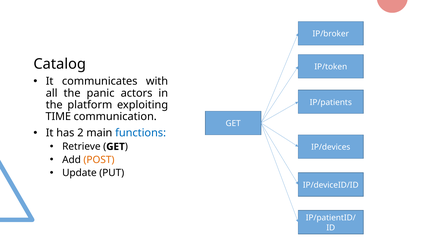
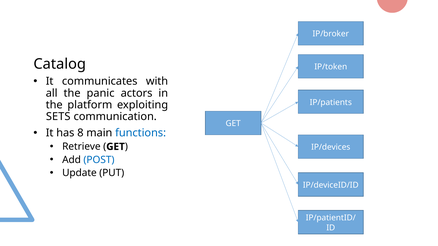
TIME: TIME -> SETS (58, 117)
2: 2 -> 8 (80, 133)
POST colour: orange -> blue (99, 160)
